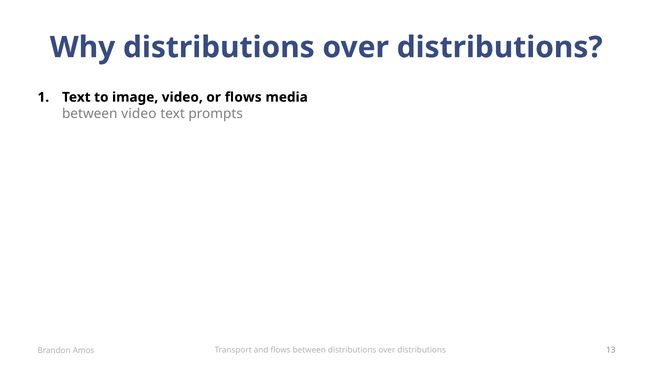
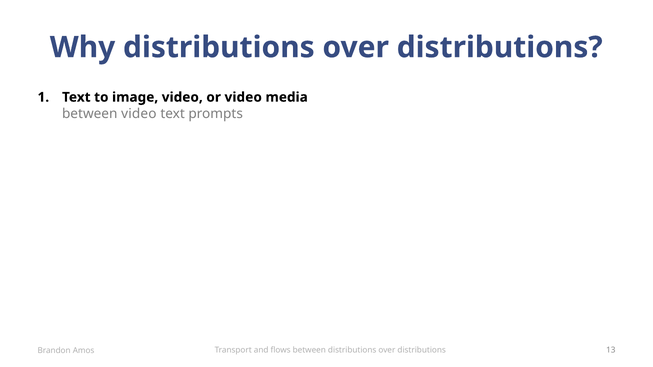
or flows: flows -> video (243, 97)
